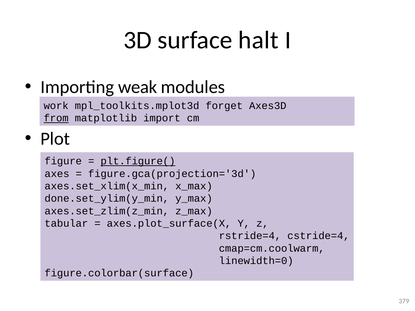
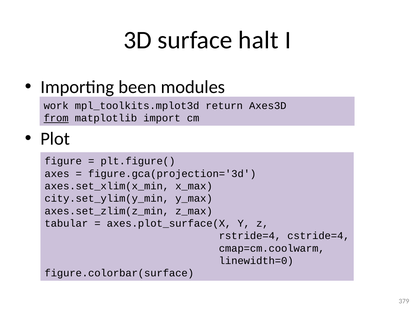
weak: weak -> been (137, 87)
forget: forget -> return (224, 106)
plt.figure( underline: present -> none (138, 161)
done.set_ylim(y_min: done.set_ylim(y_min -> city.set_ylim(y_min (107, 199)
